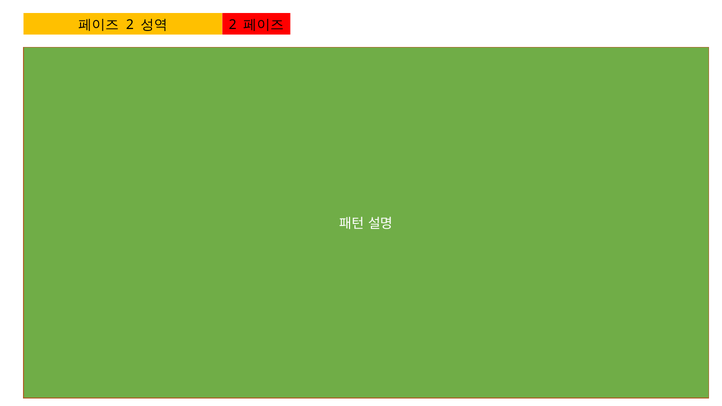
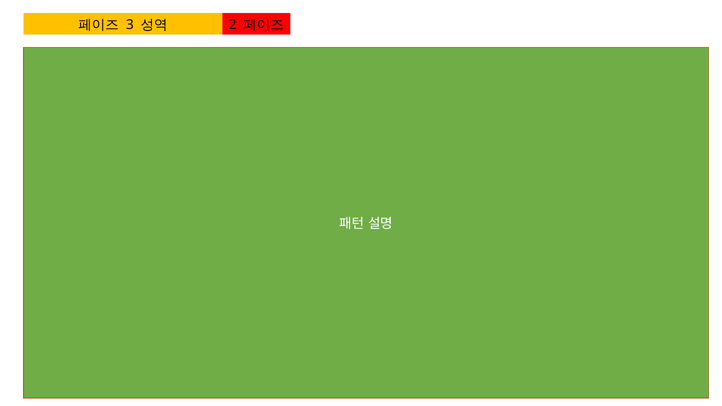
2: 2 -> 3 (130, 25)
